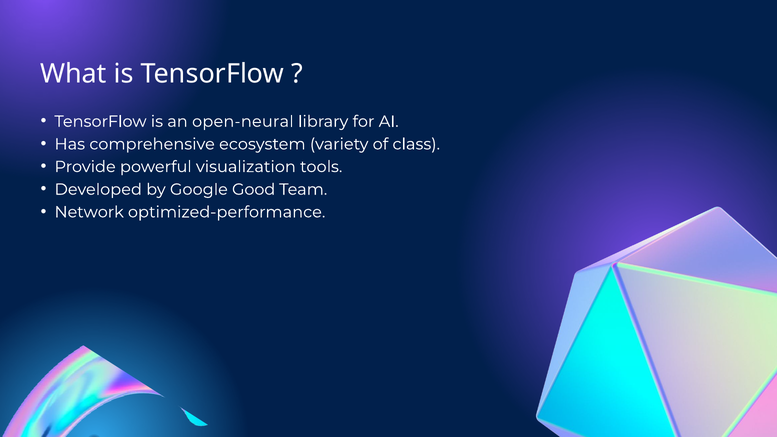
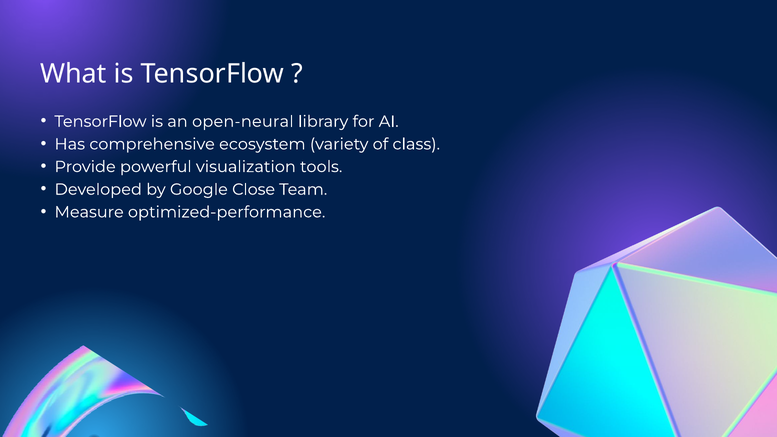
Good: Good -> Close (254, 189)
Network: Network -> Measure (89, 212)
